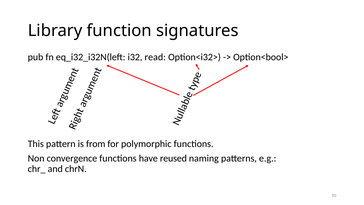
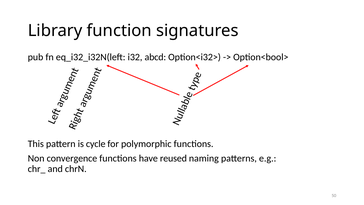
read: read -> abcd (155, 57)
from: from -> cycle (96, 144)
